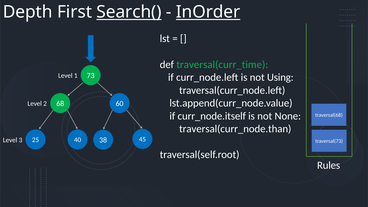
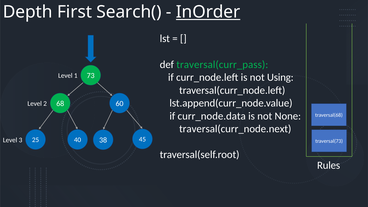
Search( underline: present -> none (129, 12)
traversal(curr_time: traversal(curr_time -> traversal(curr_pass (222, 64)
curr_node.itself: curr_node.itself -> curr_node.data (212, 116)
traversal(curr_node.than: traversal(curr_node.than -> traversal(curr_node.next (235, 129)
